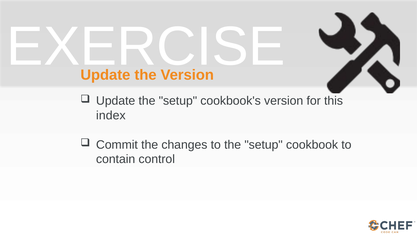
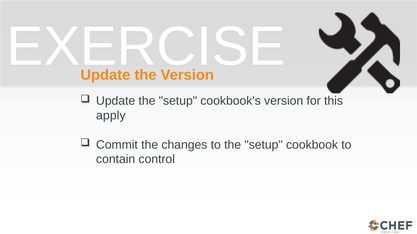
index: index -> apply (111, 116)
